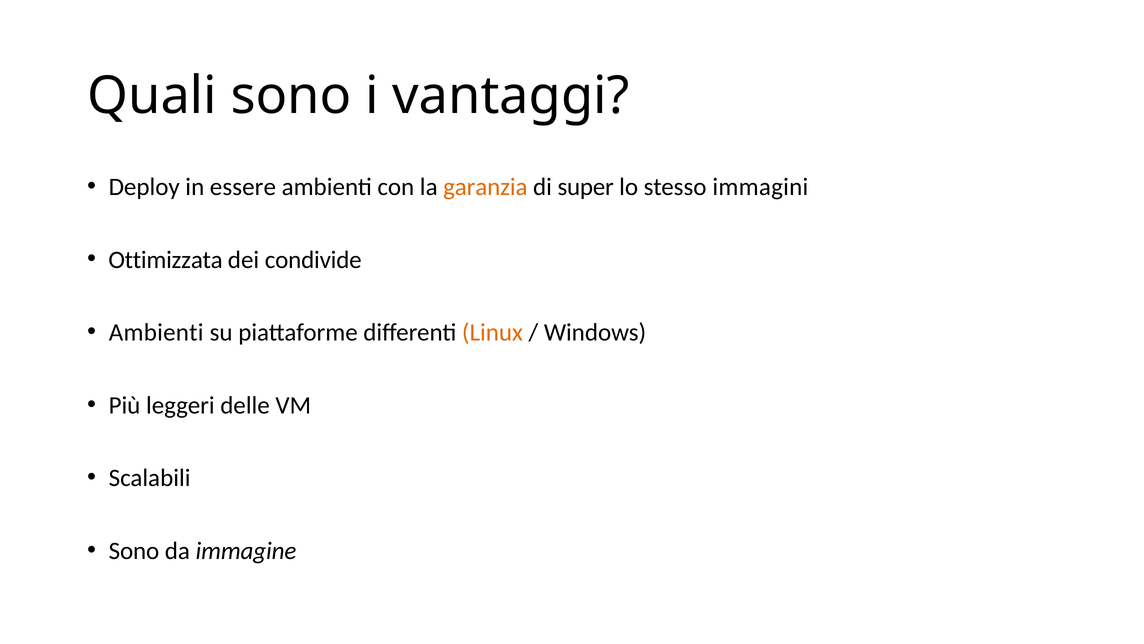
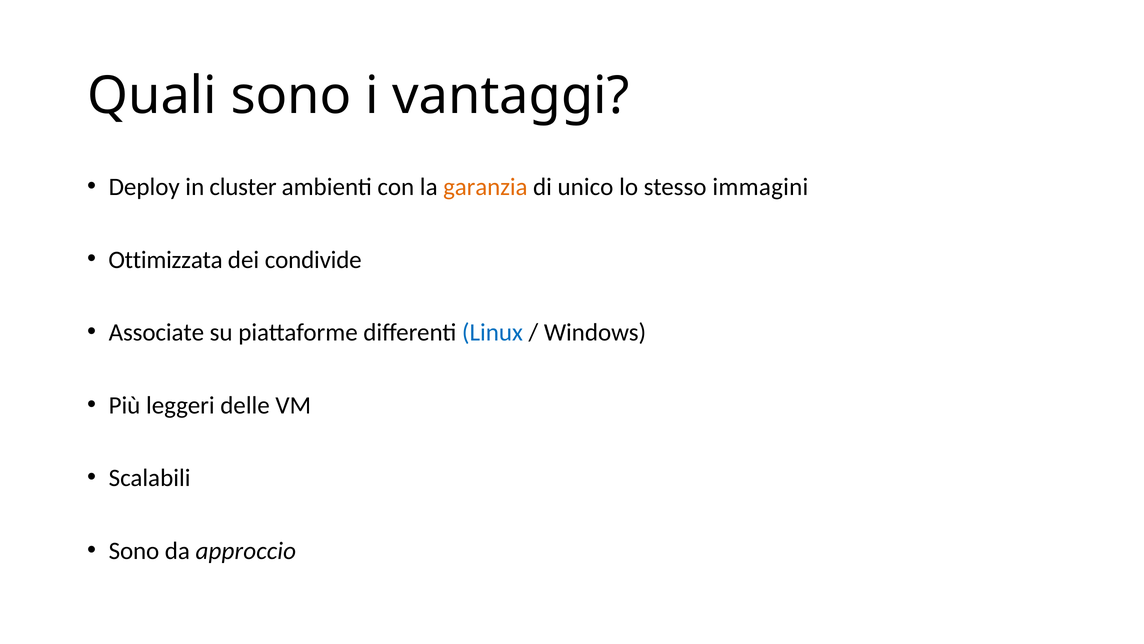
essere: essere -> cluster (243, 187)
super: super -> unico (585, 187)
Ambienti: Ambienti -> Associate (156, 332)
Linux colour: orange -> blue (492, 332)
immagine: immagine -> approccio (246, 551)
